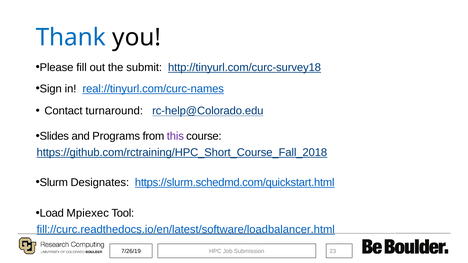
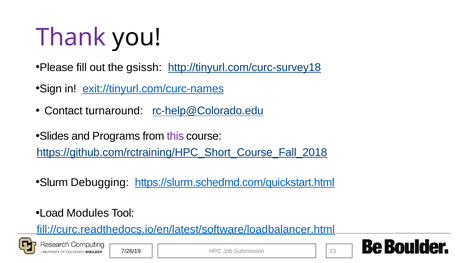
Thank colour: blue -> purple (71, 38)
submit: submit -> gsissh (144, 67)
real://tinyurl.com/curc-names: real://tinyurl.com/curc-names -> exit://tinyurl.com/curc-names (153, 89)
Designates: Designates -> Debugging (100, 183)
Mpiexec: Mpiexec -> Modules (88, 213)
